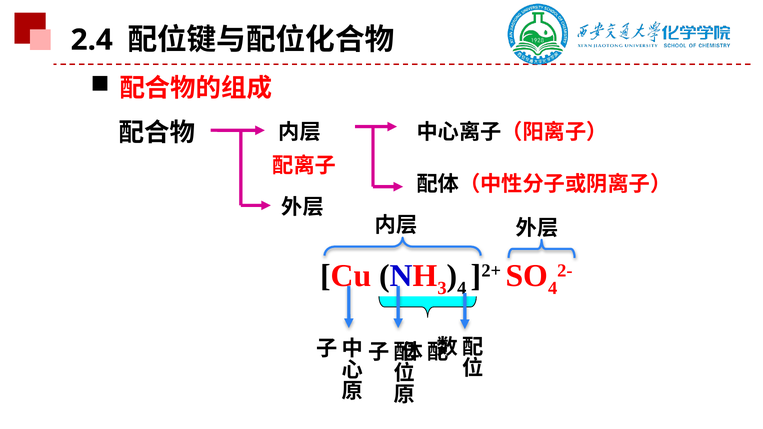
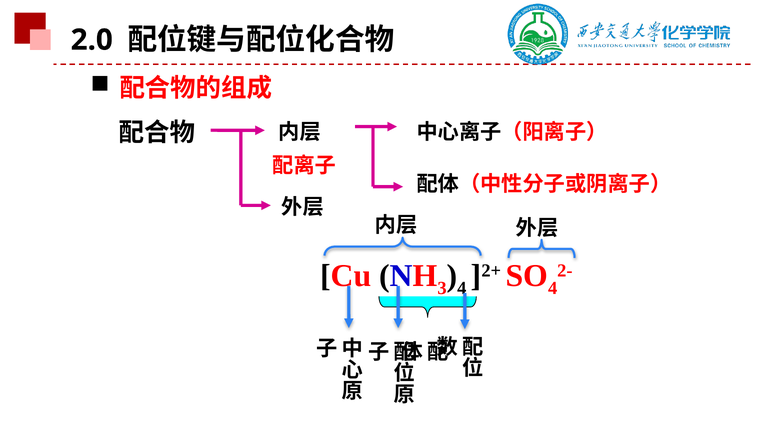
2.4: 2.4 -> 2.0 (92, 40)
